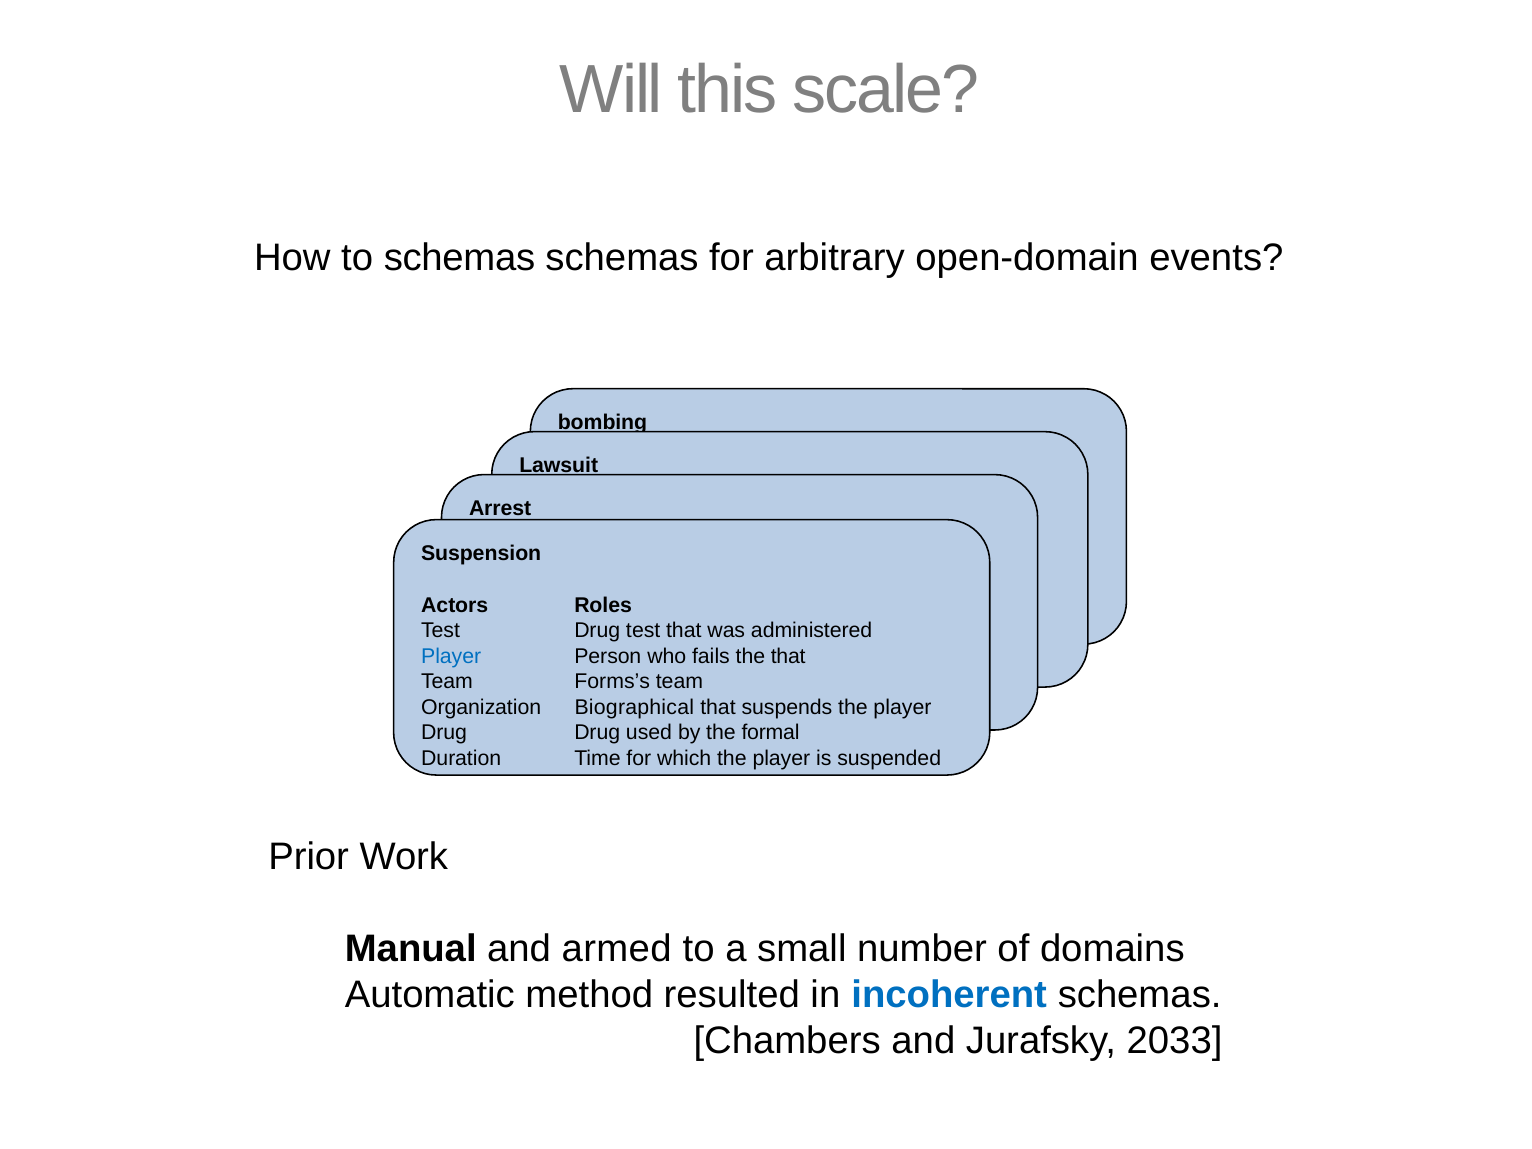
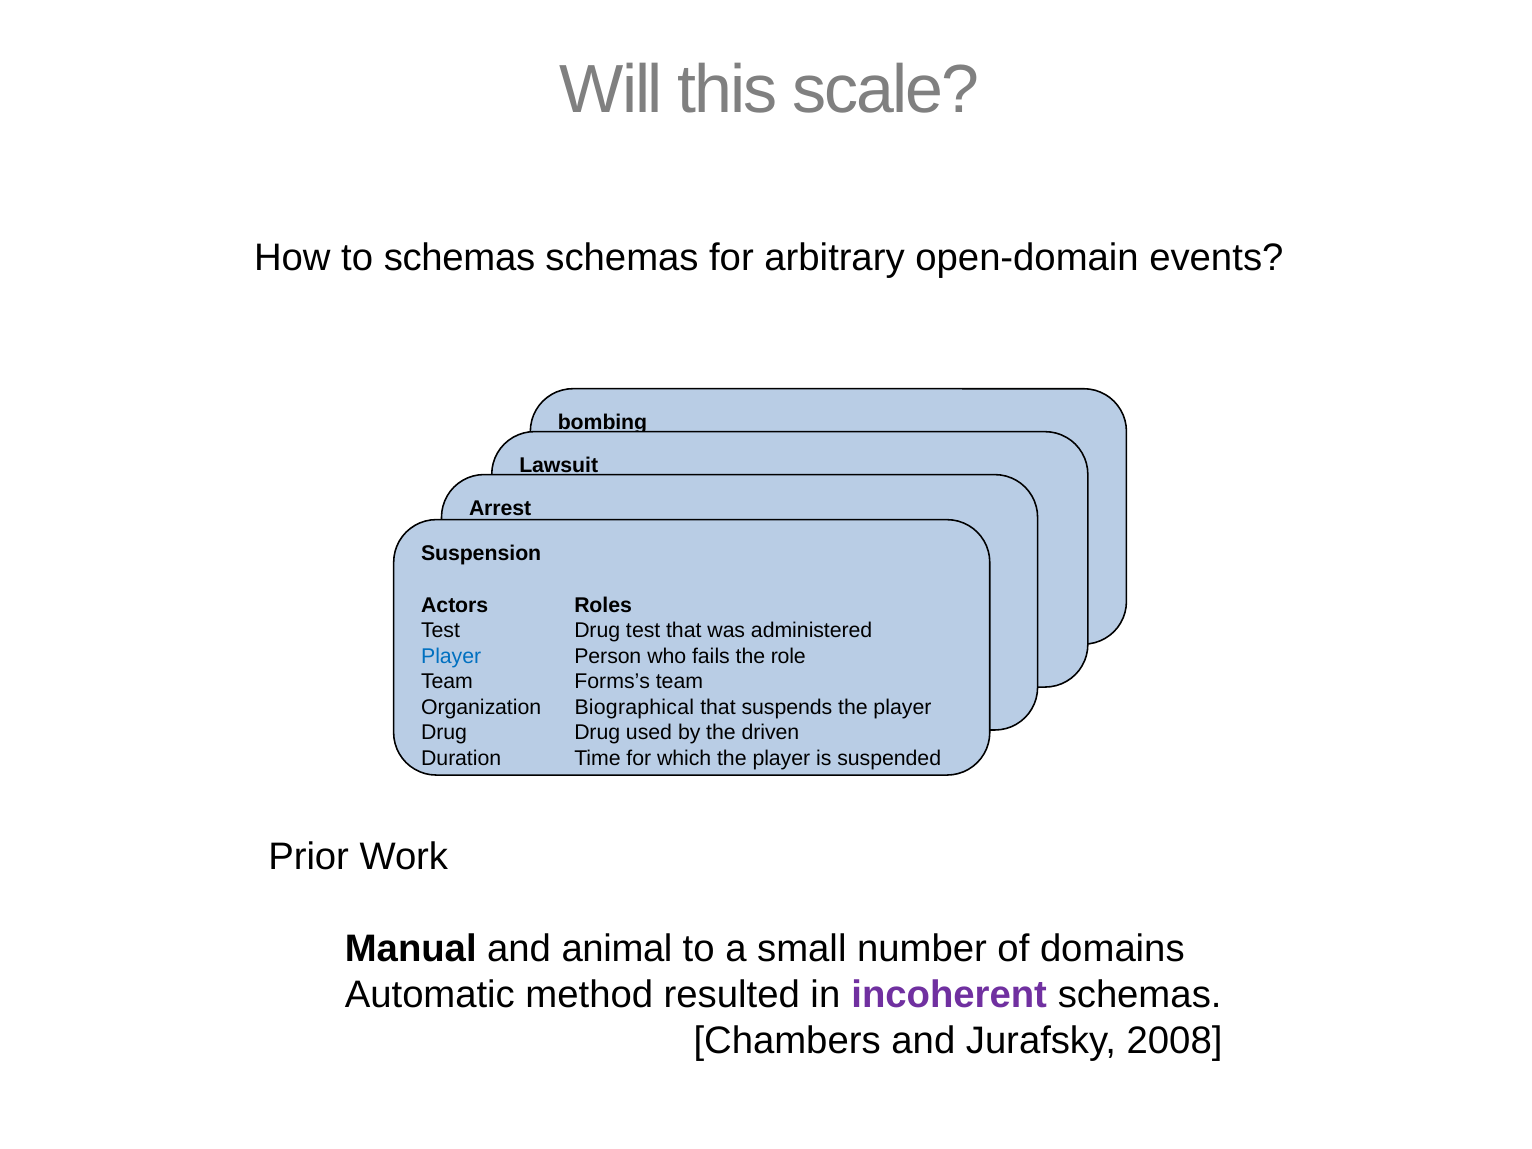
that: that -> role (788, 656)
formal: formal -> driven (770, 733)
armed: armed -> animal (617, 949)
incoherent colour: blue -> purple (949, 994)
2033: 2033 -> 2008 (1175, 1040)
